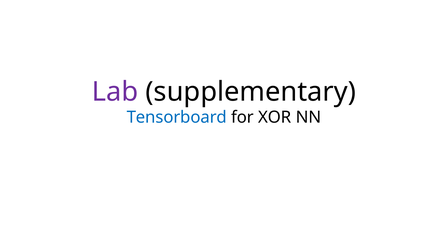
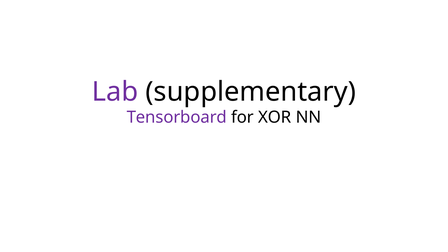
Tensorboard colour: blue -> purple (177, 117)
